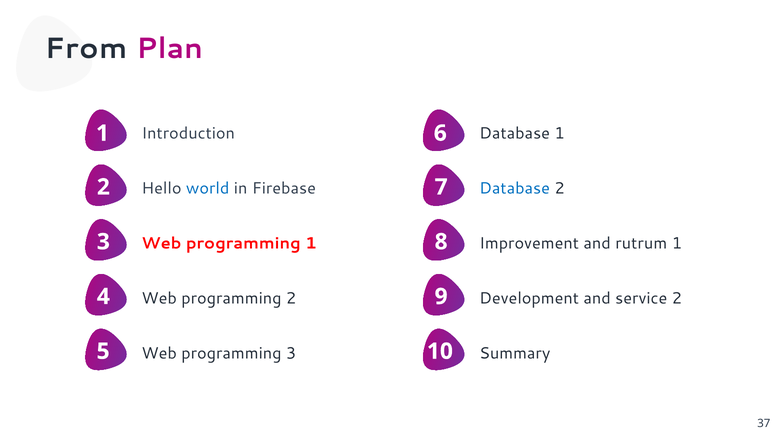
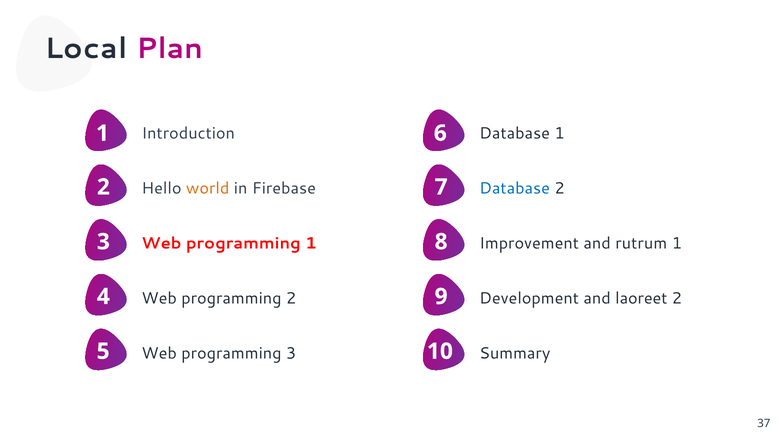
From: From -> Local (86, 49)
world colour: blue -> orange (208, 188)
service: service -> laoreet (641, 298)
